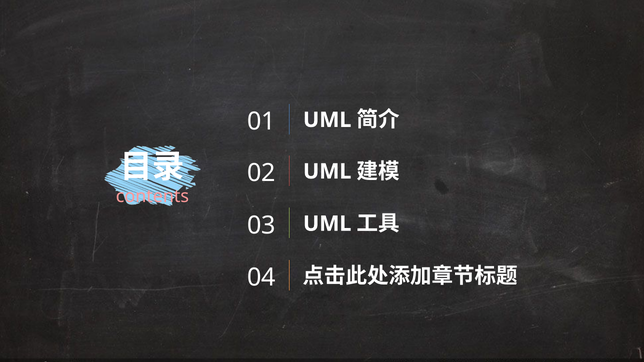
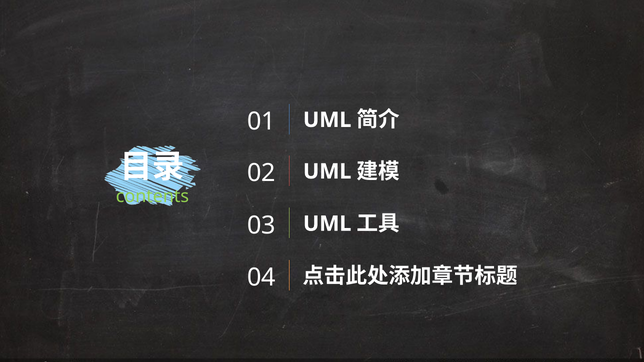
contents colour: pink -> light green (152, 196)
